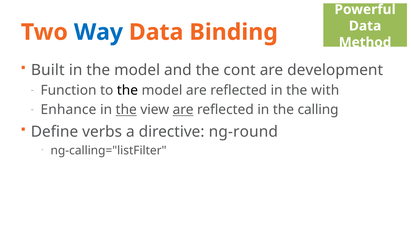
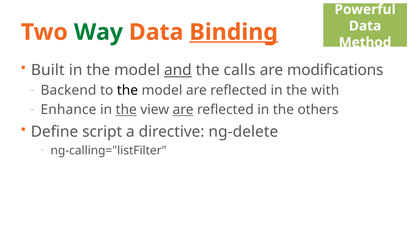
Way colour: blue -> green (98, 32)
Binding underline: none -> present (234, 32)
and underline: none -> present (178, 70)
cont: cont -> calls (240, 70)
development: development -> modifications (335, 70)
Function: Function -> Backend (68, 90)
calling: calling -> others (318, 110)
verbs: verbs -> script (102, 132)
ng-round: ng-round -> ng-delete (243, 132)
